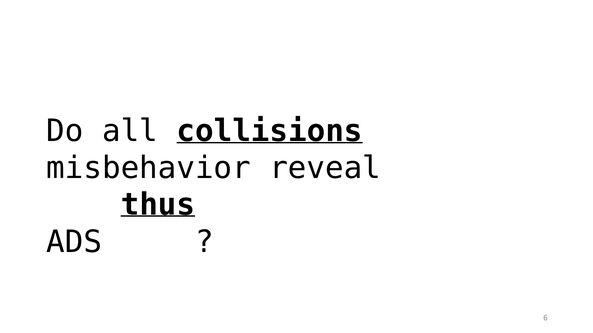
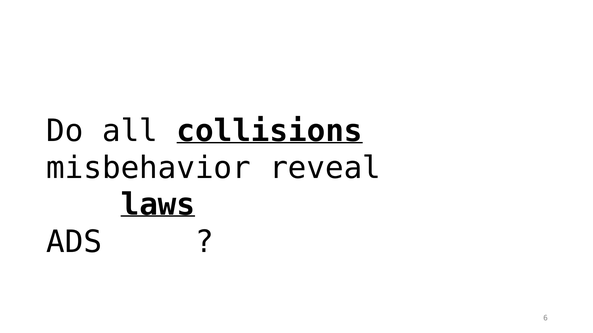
thus: thus -> laws (158, 205)
